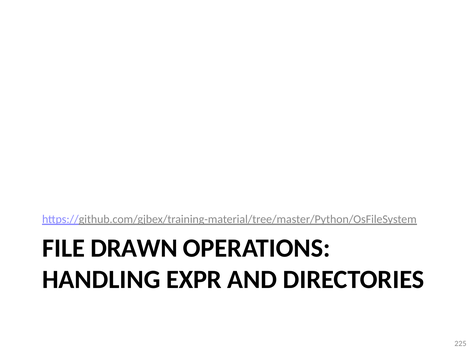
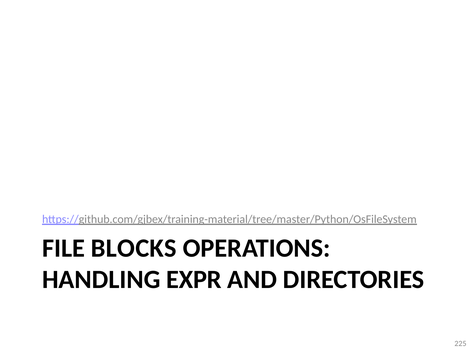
DRAWN: DRAWN -> BLOCKS (134, 248)
